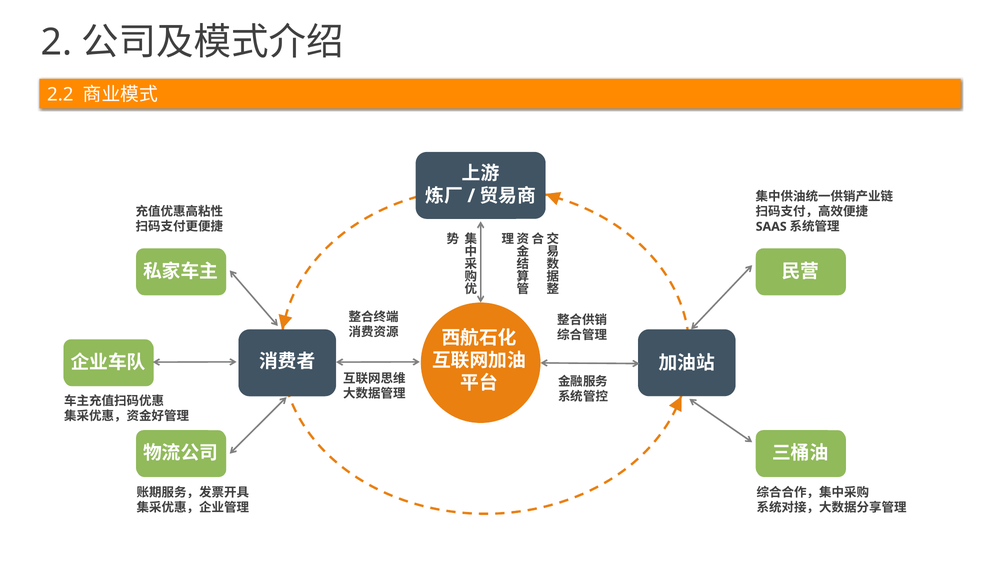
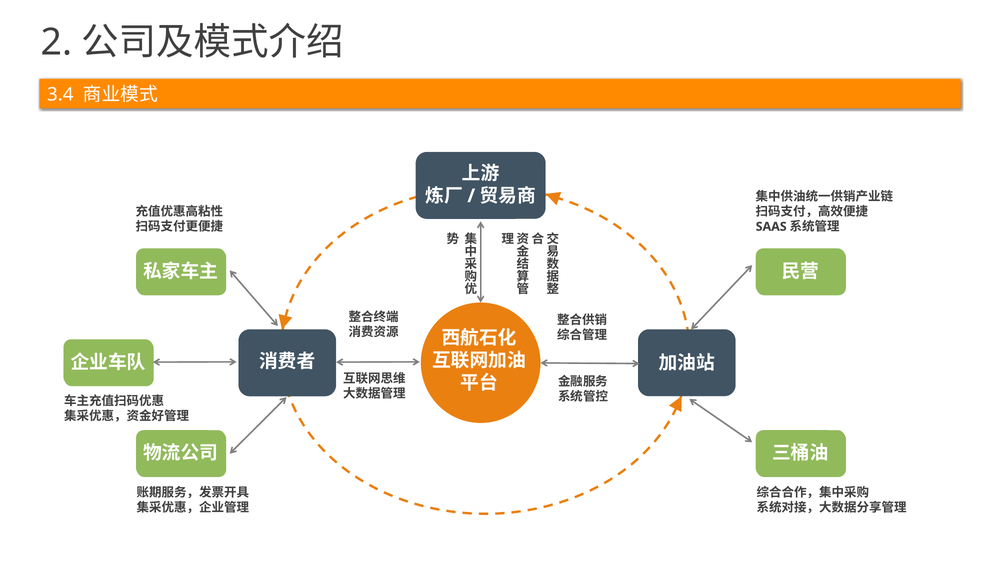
2.2: 2.2 -> 3.4 (60, 95)
